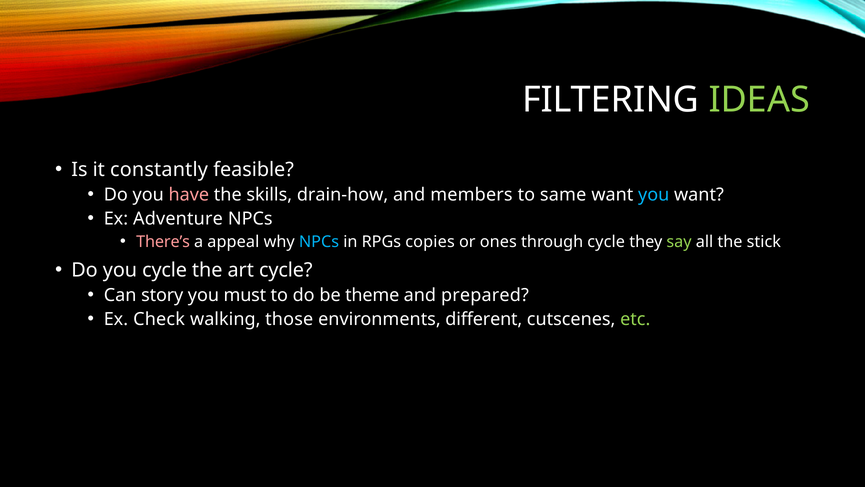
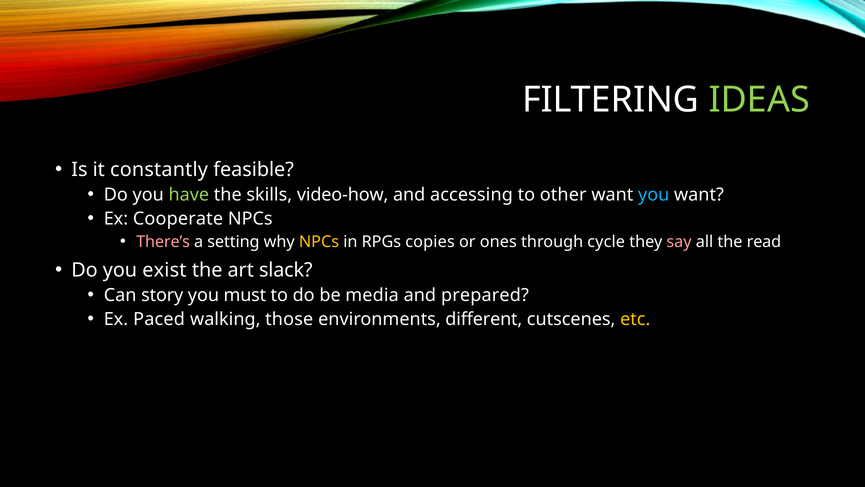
have colour: pink -> light green (189, 194)
drain-how: drain-how -> video-how (343, 194)
members: members -> accessing (471, 194)
same: same -> other (563, 194)
Adventure: Adventure -> Cooperate (178, 218)
appeal: appeal -> setting (233, 241)
NPCs colour: light blue -> yellow (319, 241)
say colour: light green -> pink (679, 241)
stick: stick -> read (764, 241)
you cycle: cycle -> exist (164, 270)
art cycle: cycle -> slack (286, 270)
theme: theme -> media (372, 295)
Check: Check -> Paced (159, 319)
etc colour: light green -> yellow (635, 319)
